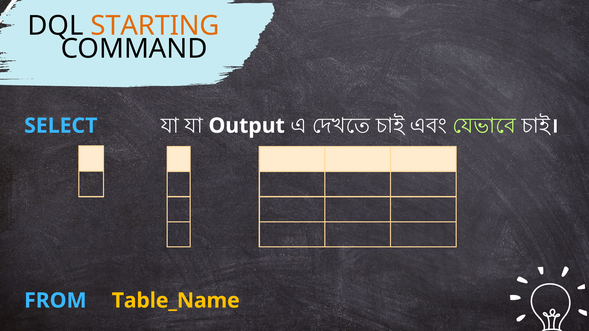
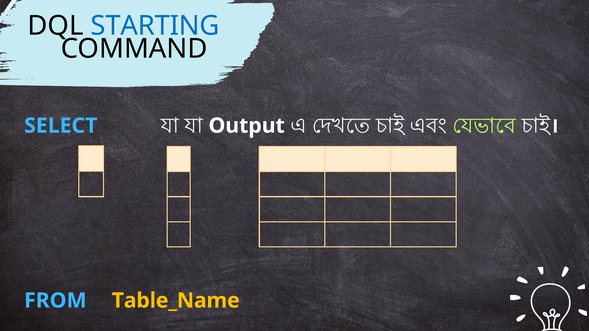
STARTING colour: orange -> blue (155, 26)
